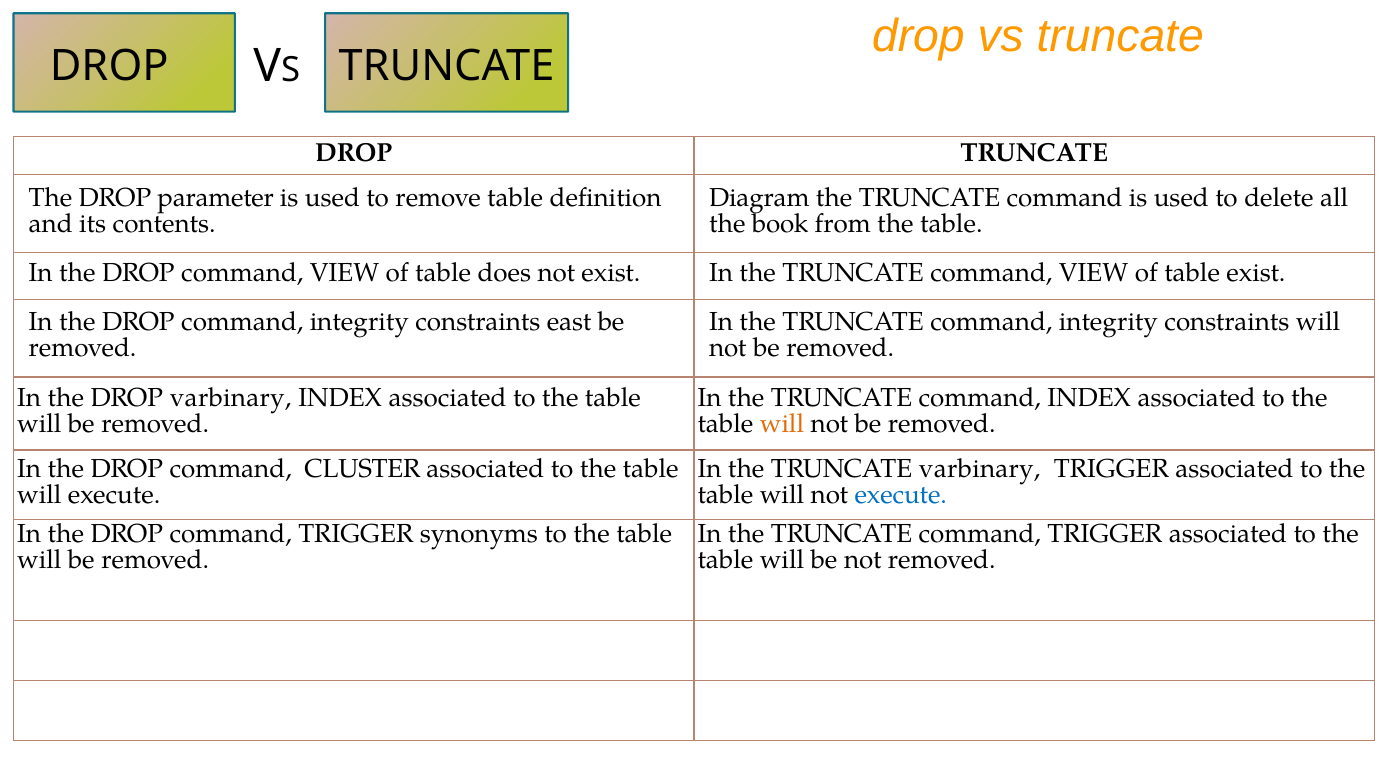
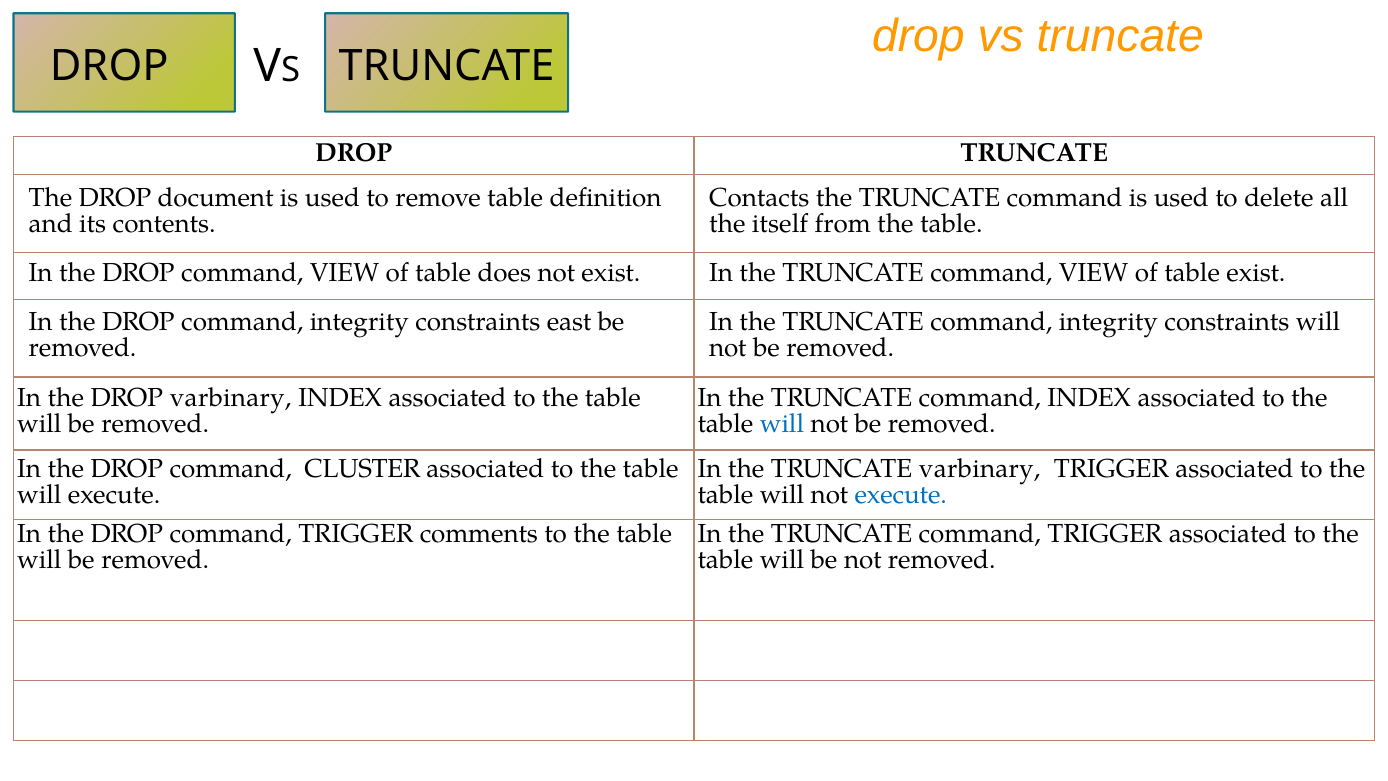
parameter: parameter -> document (216, 198)
Diagram: Diagram -> Contacts (759, 198)
book: book -> itself (780, 224)
will colour: orange -> blue (782, 424)
synonyms: synonyms -> comments (479, 534)
